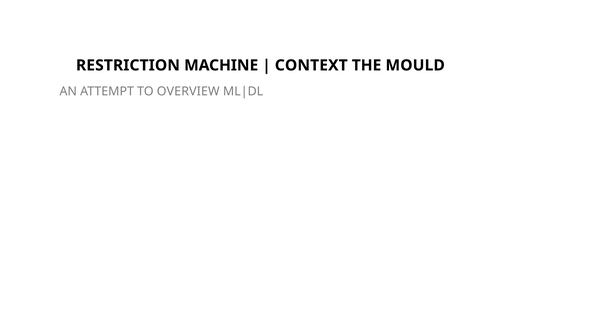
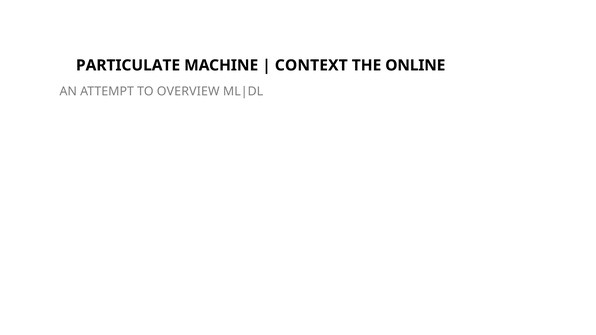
RESTRICTION: RESTRICTION -> PARTICULATE (128, 65)
MOULD: MOULD -> ONLINE (415, 65)
